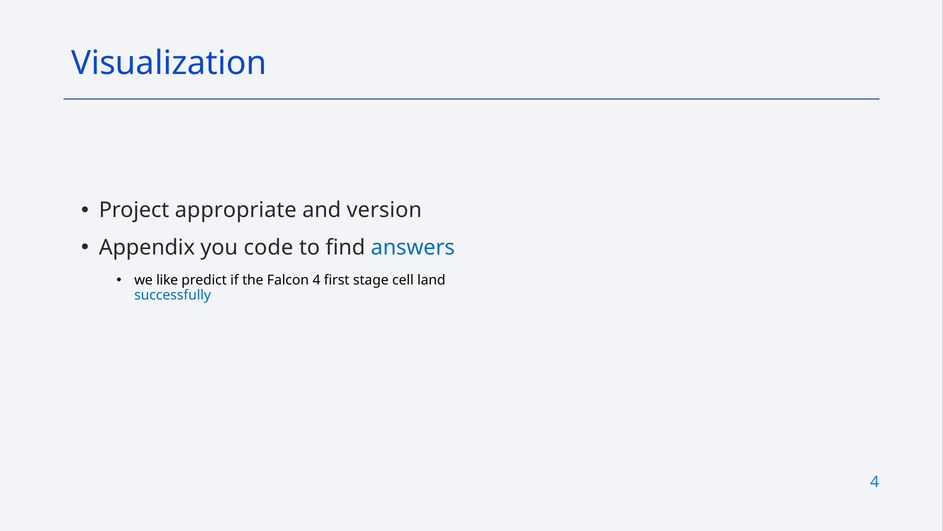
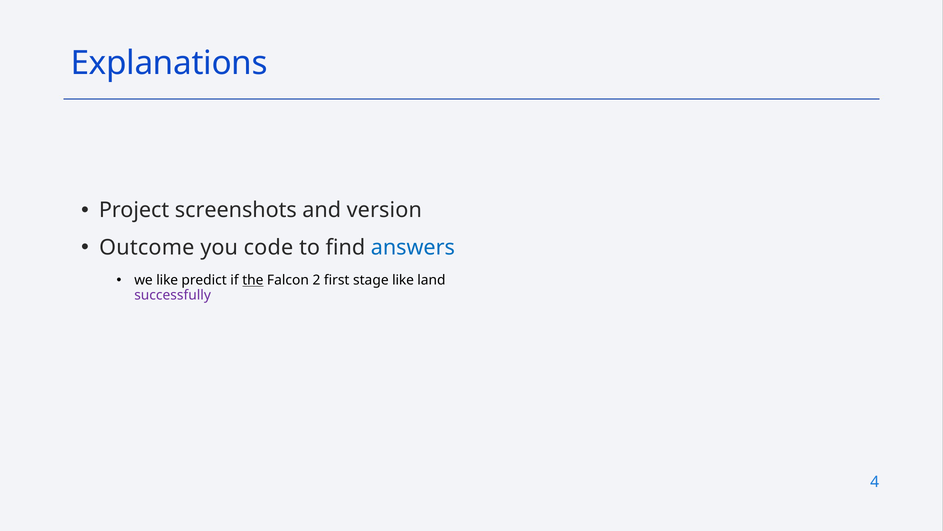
Visualization: Visualization -> Explanations (169, 63)
appropriate: appropriate -> screenshots (236, 210)
Appendix: Appendix -> Outcome (147, 247)
the underline: none -> present (253, 280)
Falcon 4: 4 -> 2 (316, 280)
stage cell: cell -> like (403, 280)
successfully colour: blue -> purple (173, 295)
